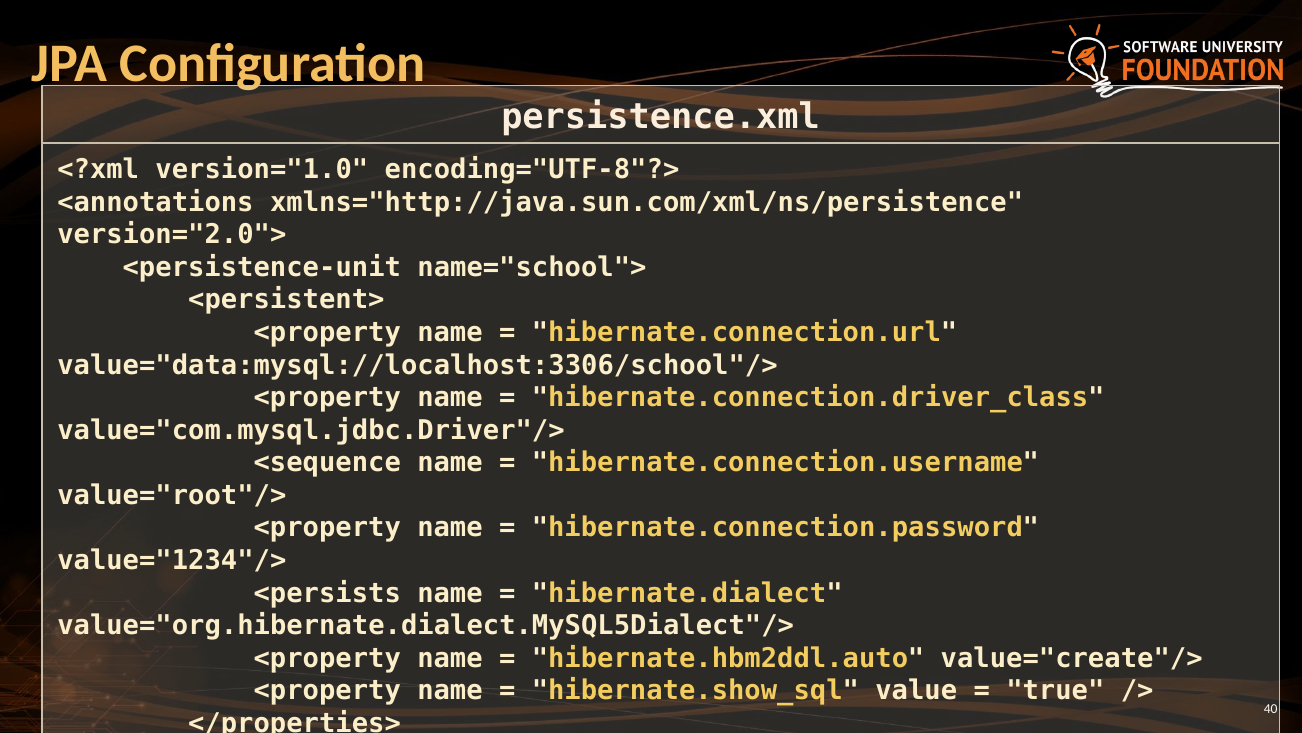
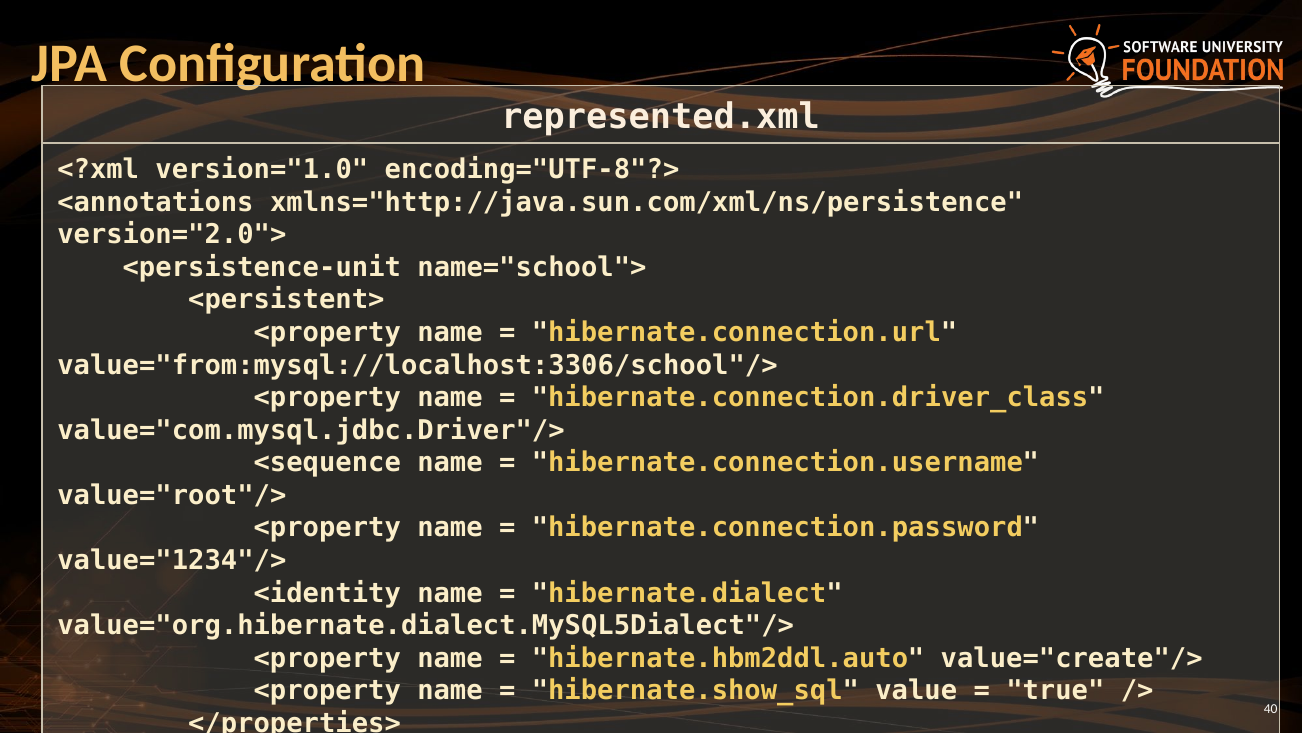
persistence.xml: persistence.xml -> represented.xml (661, 117)
value="data:mysql://localhost:3306/school"/>: value="data:mysql://localhost:3306/school"/> -> value="from:mysql://localhost:3306/school"/> (417, 365)
<persists: <persists -> <identity (327, 593)
